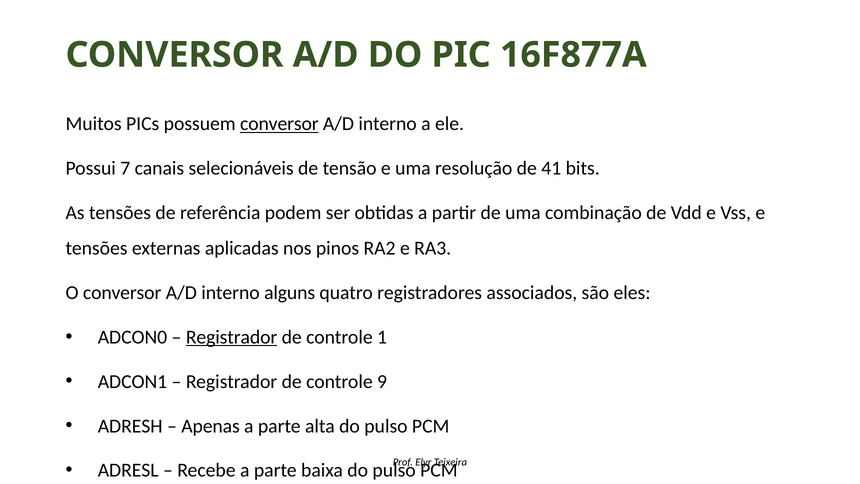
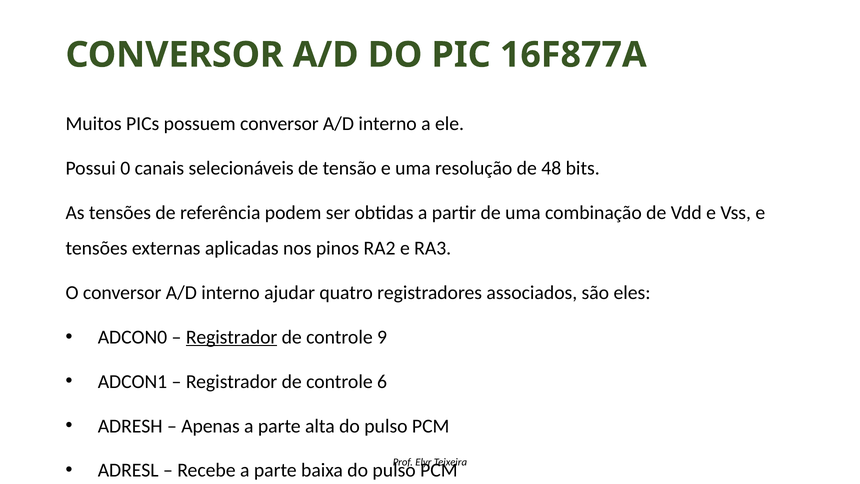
conversor underline: present -> none (279, 124)
7: 7 -> 0 (125, 168)
41: 41 -> 48 (551, 168)
alguns: alguns -> ajudar (290, 293)
1: 1 -> 9 (382, 337)
9: 9 -> 6 (382, 381)
